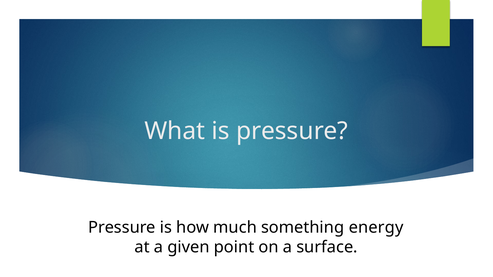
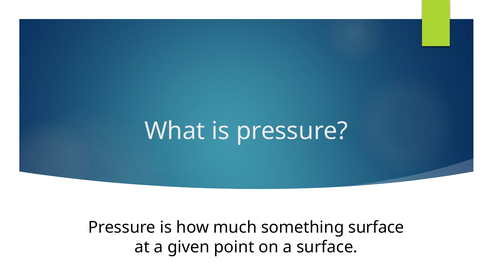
something energy: energy -> surface (376, 228)
